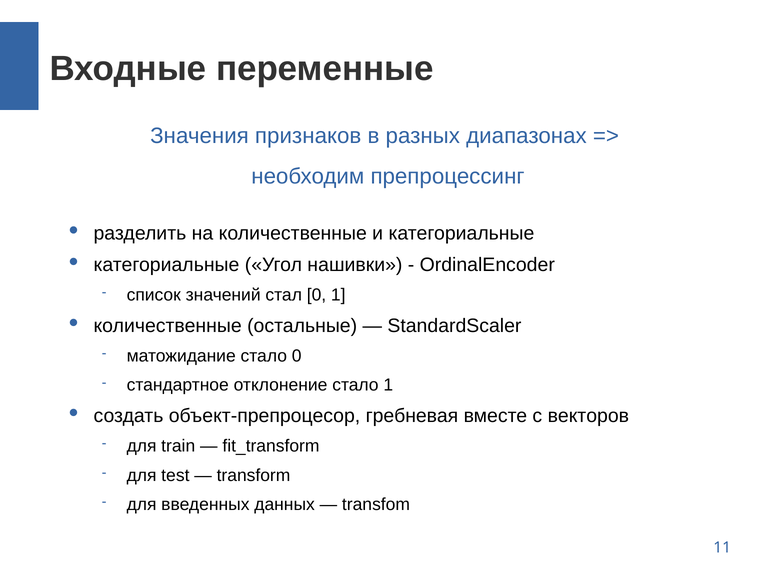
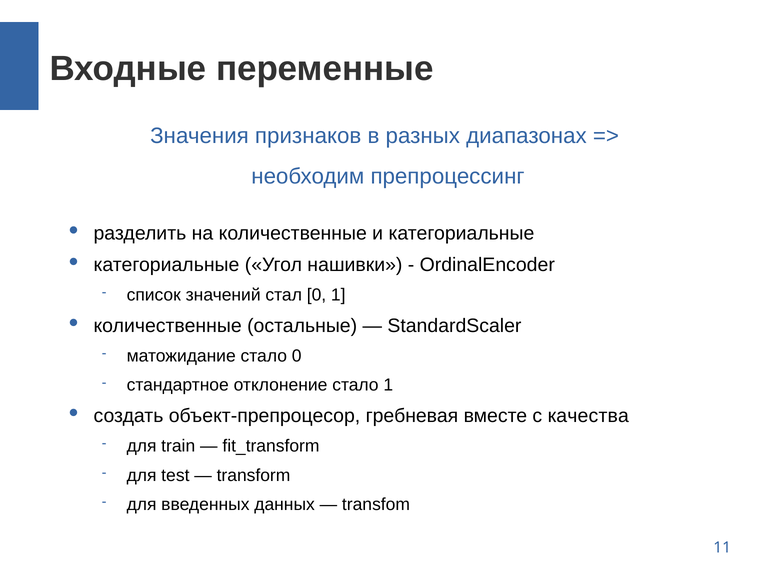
векторов: векторов -> качества (588, 416)
